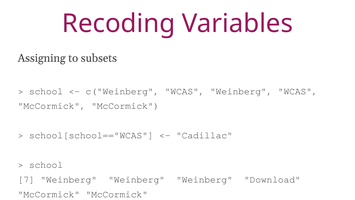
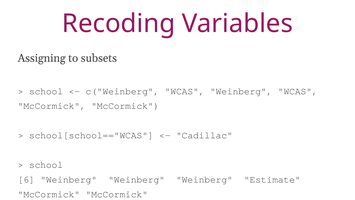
7: 7 -> 6 (26, 179)
Download: Download -> Estimate (272, 179)
